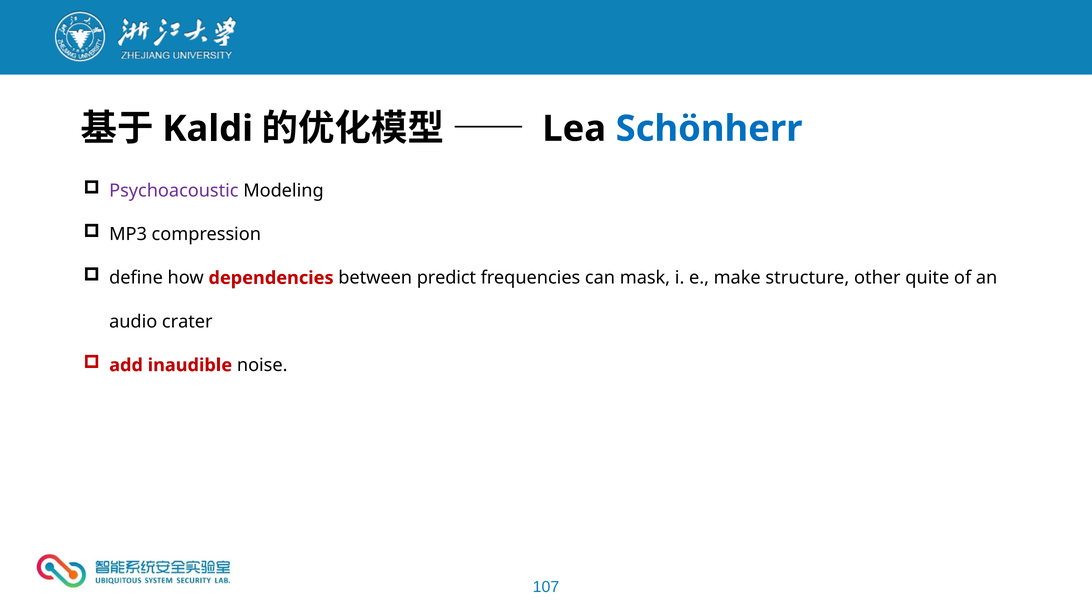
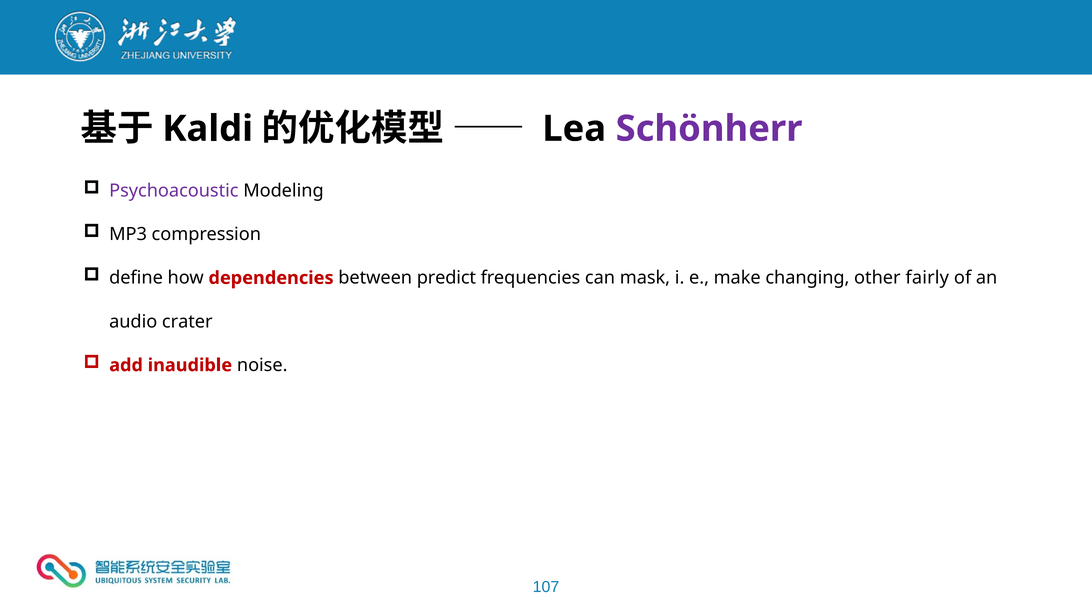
Schönherr colour: blue -> purple (709, 129)
structure: structure -> changing (807, 278)
quite: quite -> fairly (927, 278)
